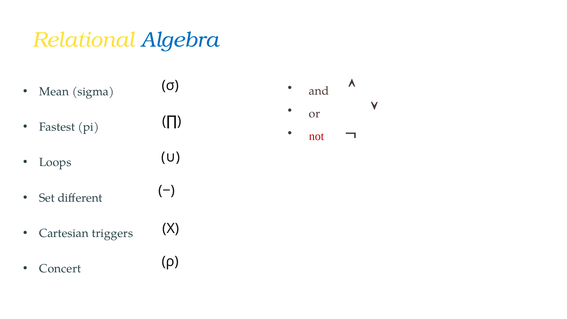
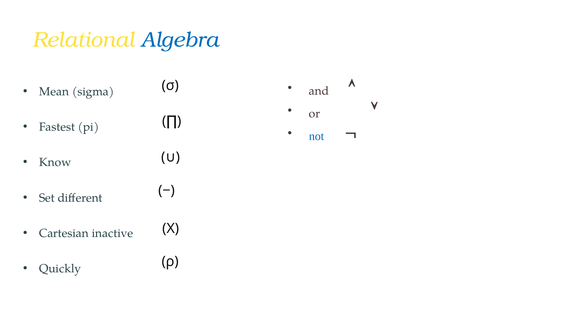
not colour: red -> blue (316, 136)
Loops: Loops -> Know (55, 162)
triggers: triggers -> inactive (112, 233)
Concert: Concert -> Quickly (60, 269)
